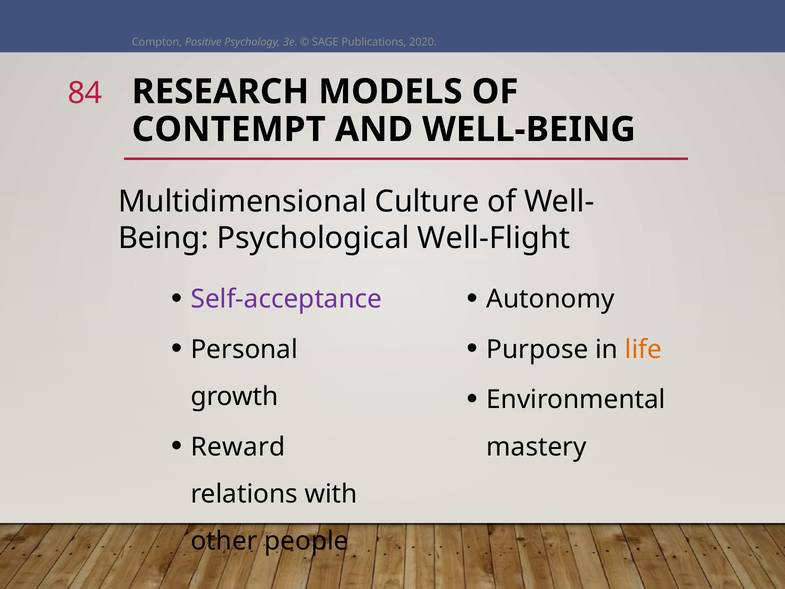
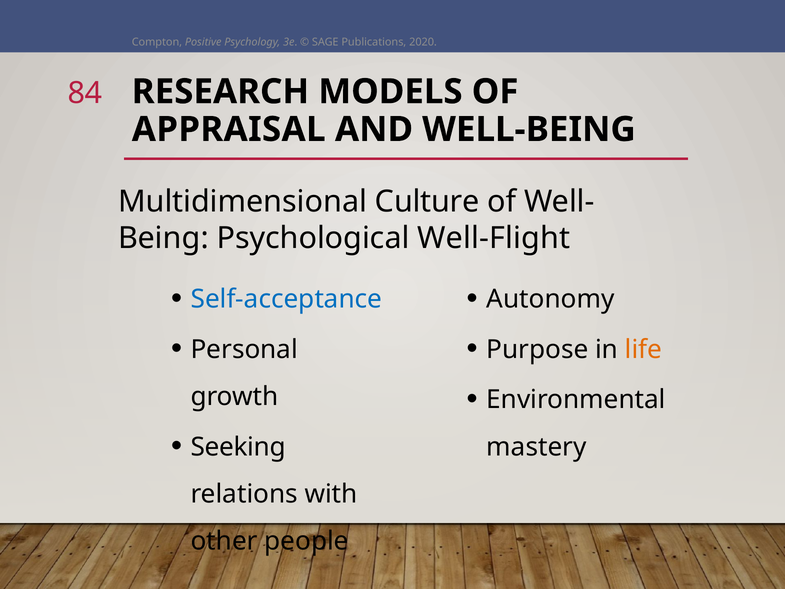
CONTEMPT: CONTEMPT -> APPRAISAL (229, 129)
Self-acceptance colour: purple -> blue (286, 299)
Reward: Reward -> Seeking (238, 447)
